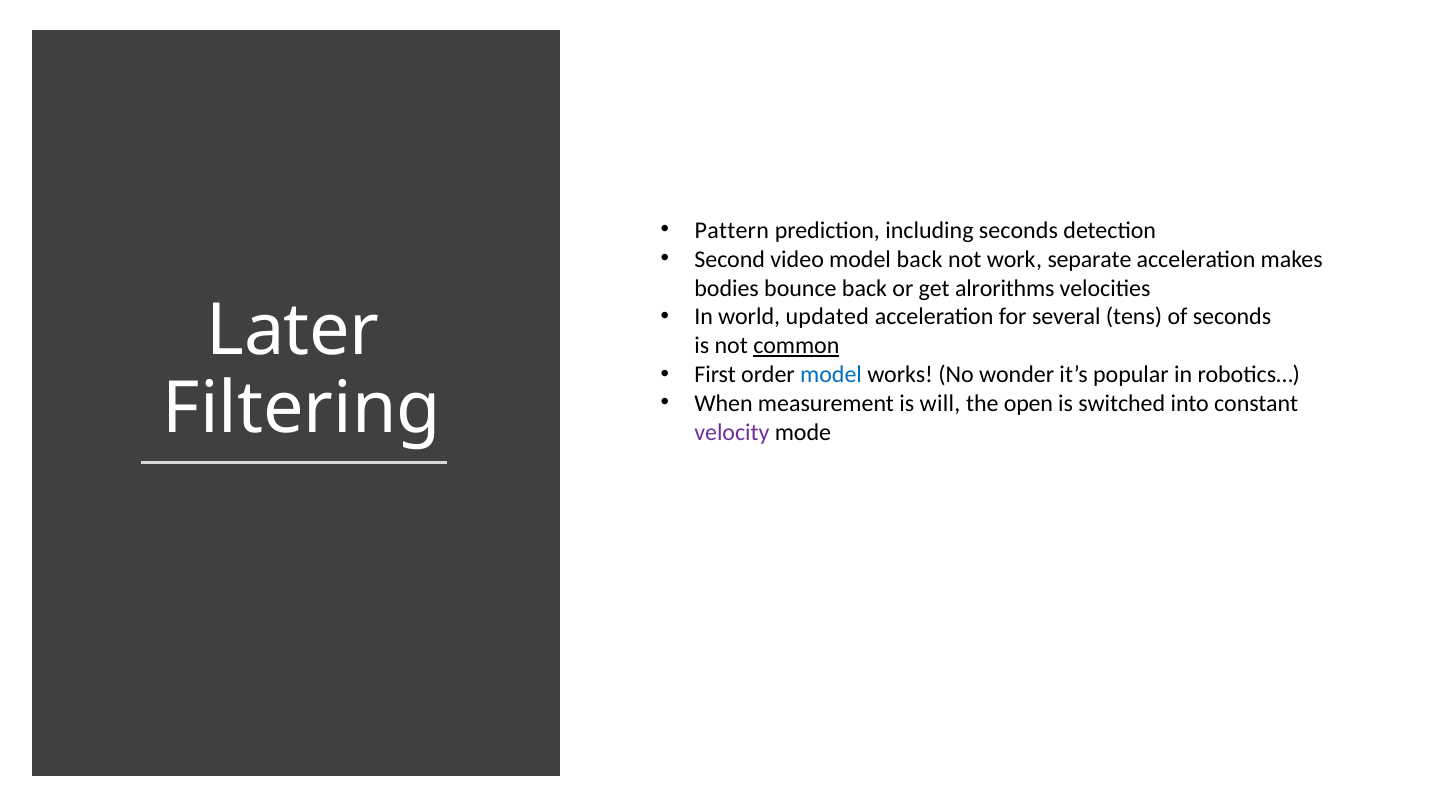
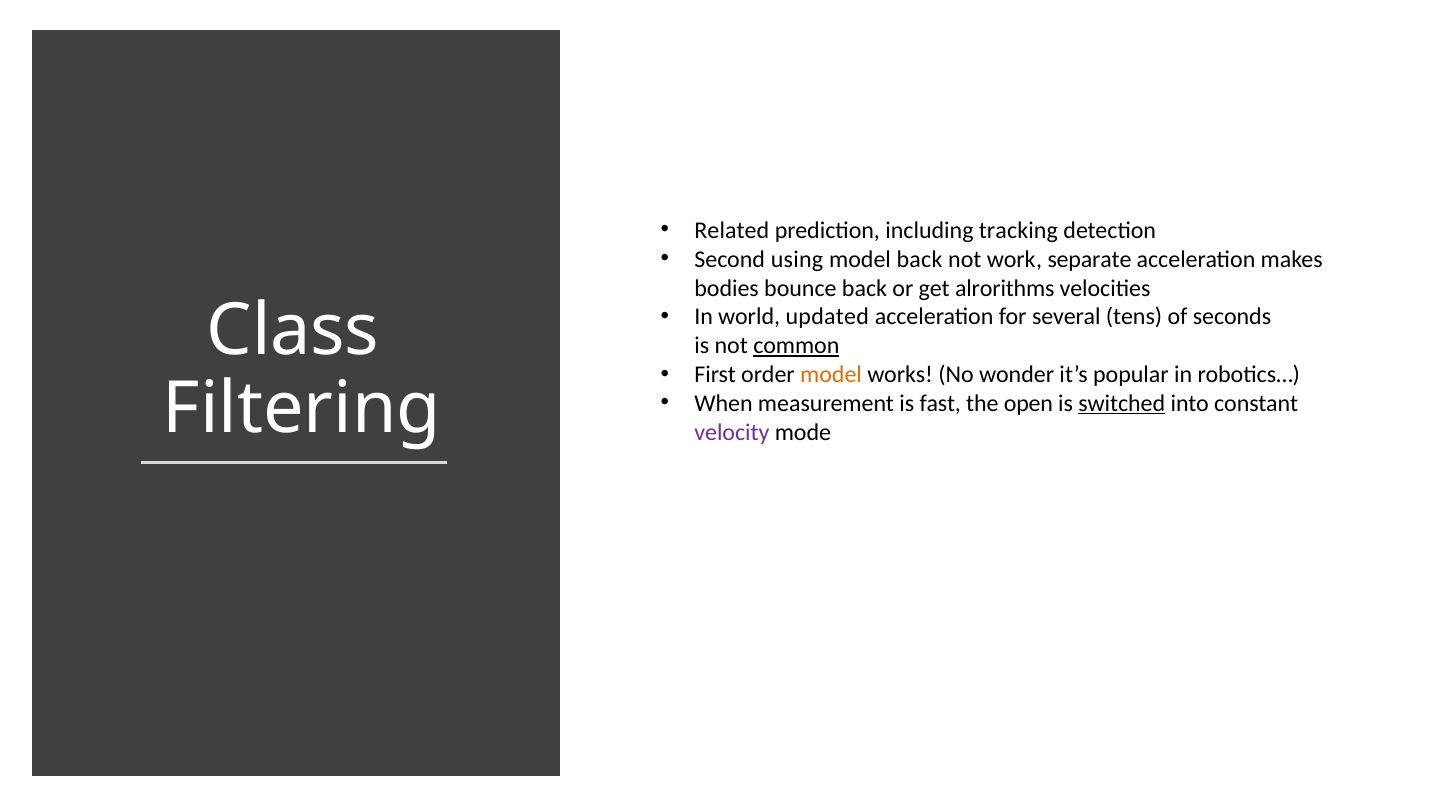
Pattern: Pattern -> Related (732, 231)
including seconds: seconds -> tracking (1018, 231)
video: video -> using (797, 259)
Later: Later -> Class (293, 331)
model colour: blue -> orange (831, 375)
will: will -> fast (940, 403)
switched underline: none -> present (1122, 403)
